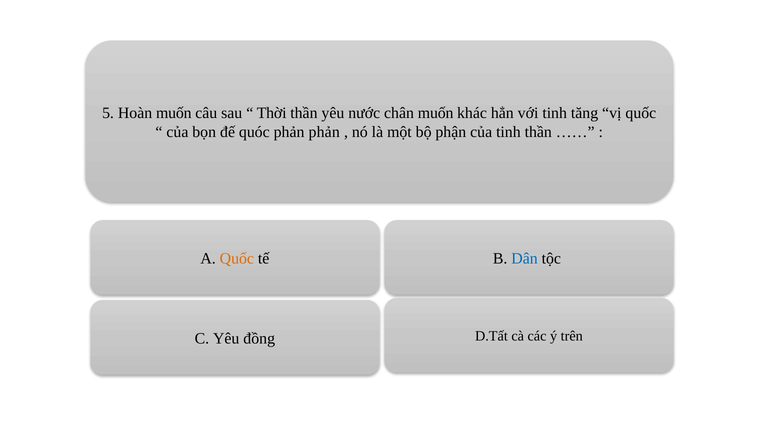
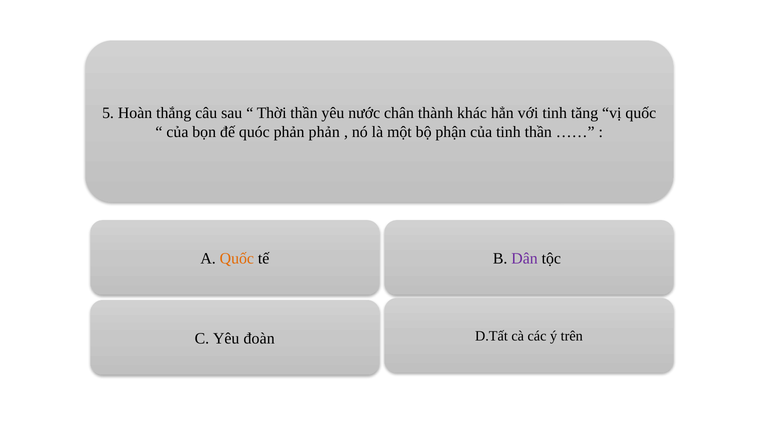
Hoàn muốn: muốn -> thắng (174, 113)
chân muốn: muốn -> thành (436, 113)
Dân colour: blue -> purple (525, 258)
đồng: đồng -> đoàn (259, 338)
